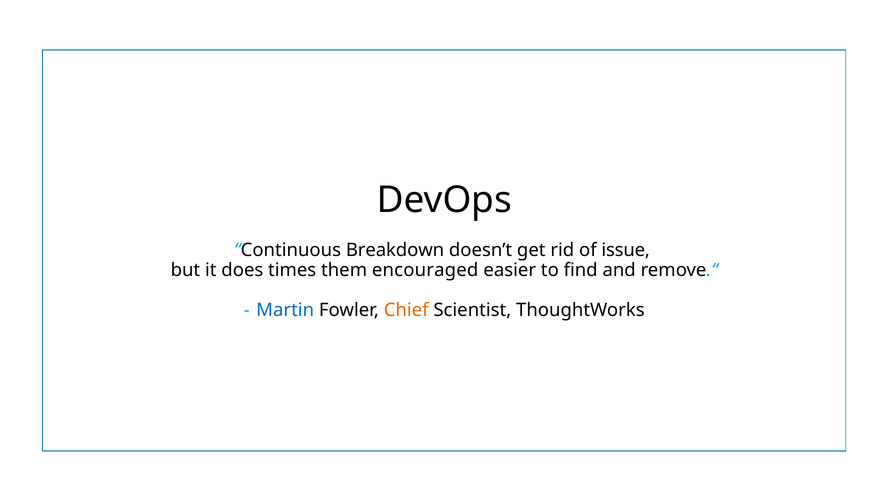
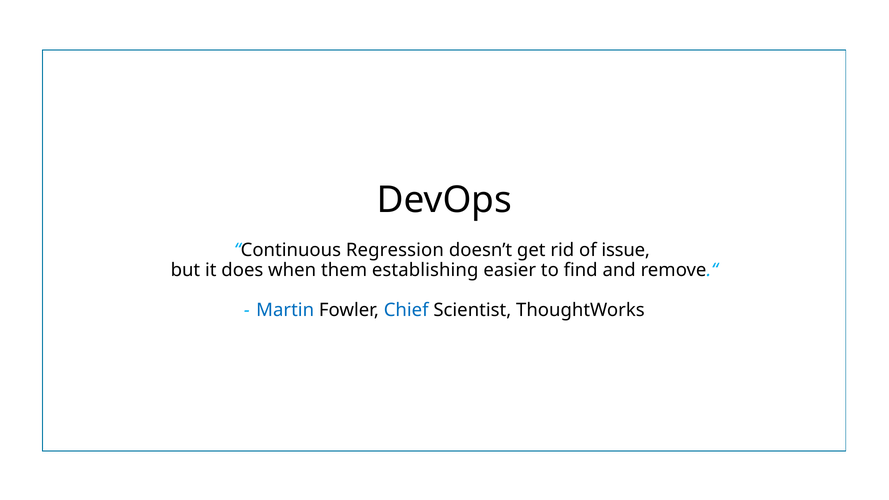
Breakdown: Breakdown -> Regression (395, 250)
times: times -> when (292, 270)
encouraged: encouraged -> establishing (425, 270)
Chief colour: orange -> blue (406, 310)
